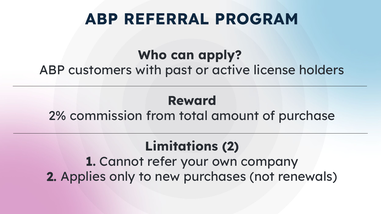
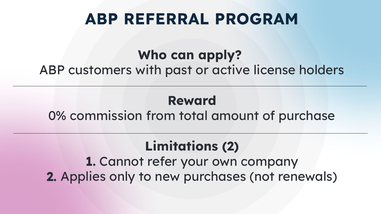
2%: 2% -> 0% (58, 116)
